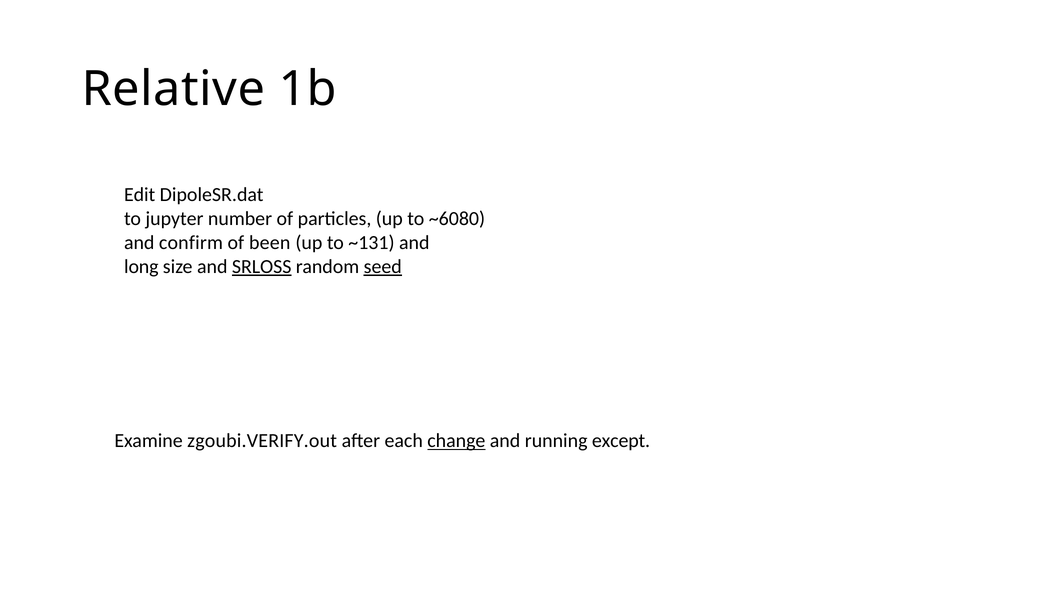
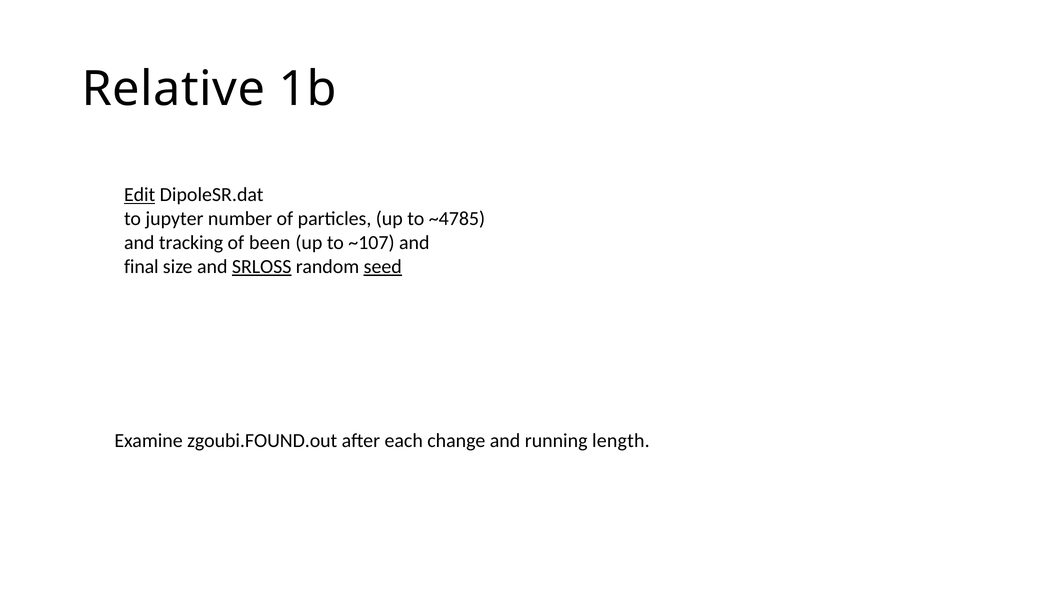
Edit underline: none -> present (140, 195)
~6080: ~6080 -> ~4785 (457, 219)
confirm: confirm -> tracking (191, 243)
~131: ~131 -> ~107 (371, 243)
long: long -> final (141, 267)
zgoubi.VERIFY.out: zgoubi.VERIFY.out -> zgoubi.FOUND.out (262, 441)
change underline: present -> none (456, 441)
except: except -> length (621, 441)
